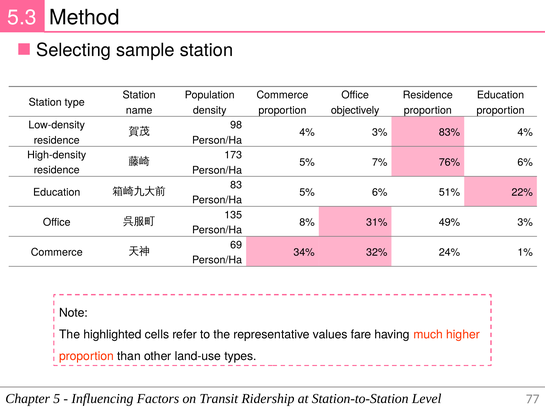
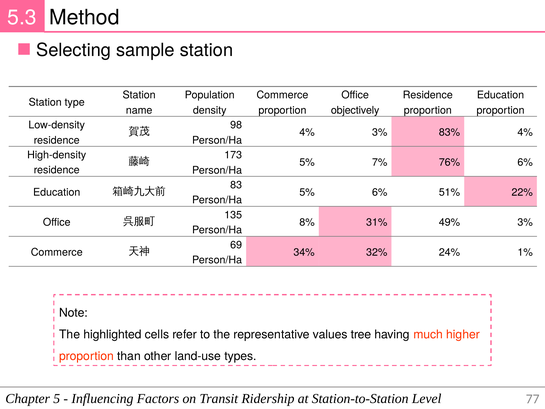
fare: fare -> tree (361, 334)
